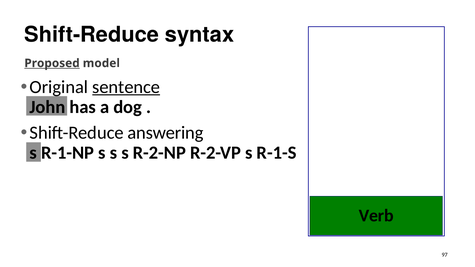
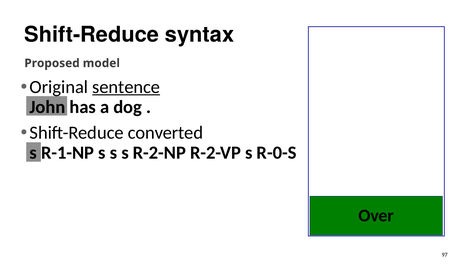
Proposed underline: present -> none (52, 63)
answering: answering -> converted (165, 133)
R-1-S: R-1-S -> R-0-S (277, 153)
Verb: Verb -> Over (376, 216)
